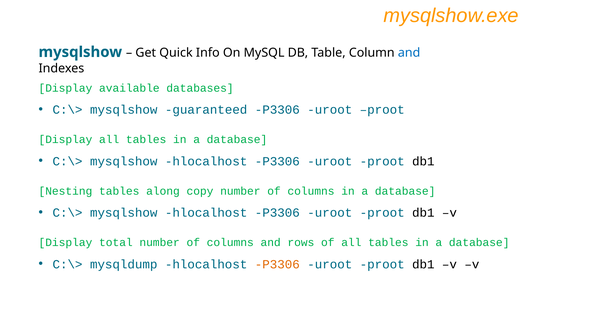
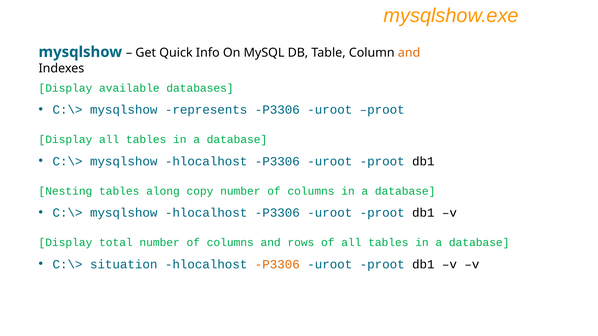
and colour: blue -> orange (409, 53)
guaranteed: guaranteed -> represents (206, 110)
mysqldump: mysqldump -> situation (124, 265)
